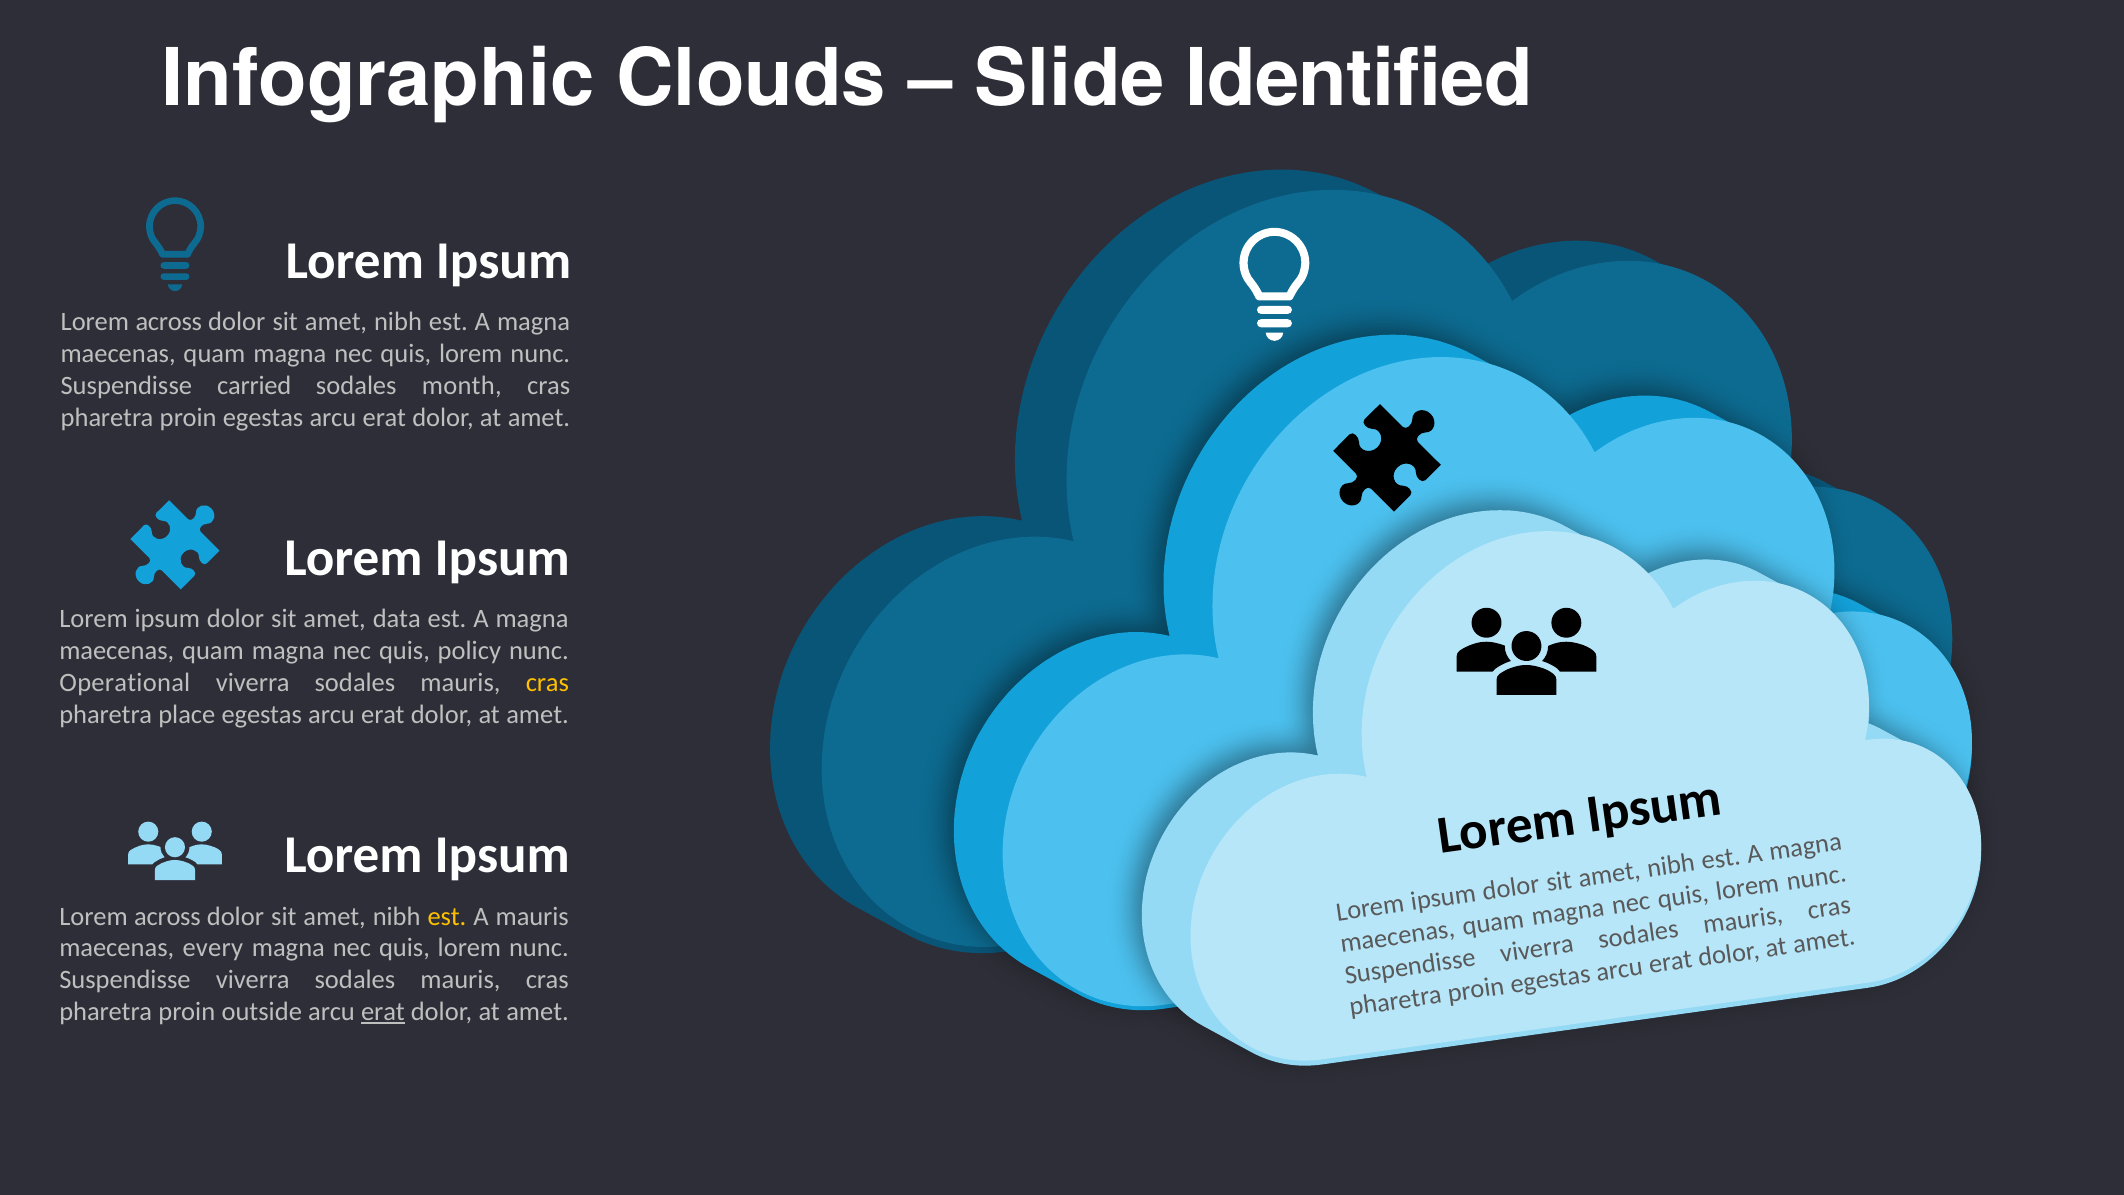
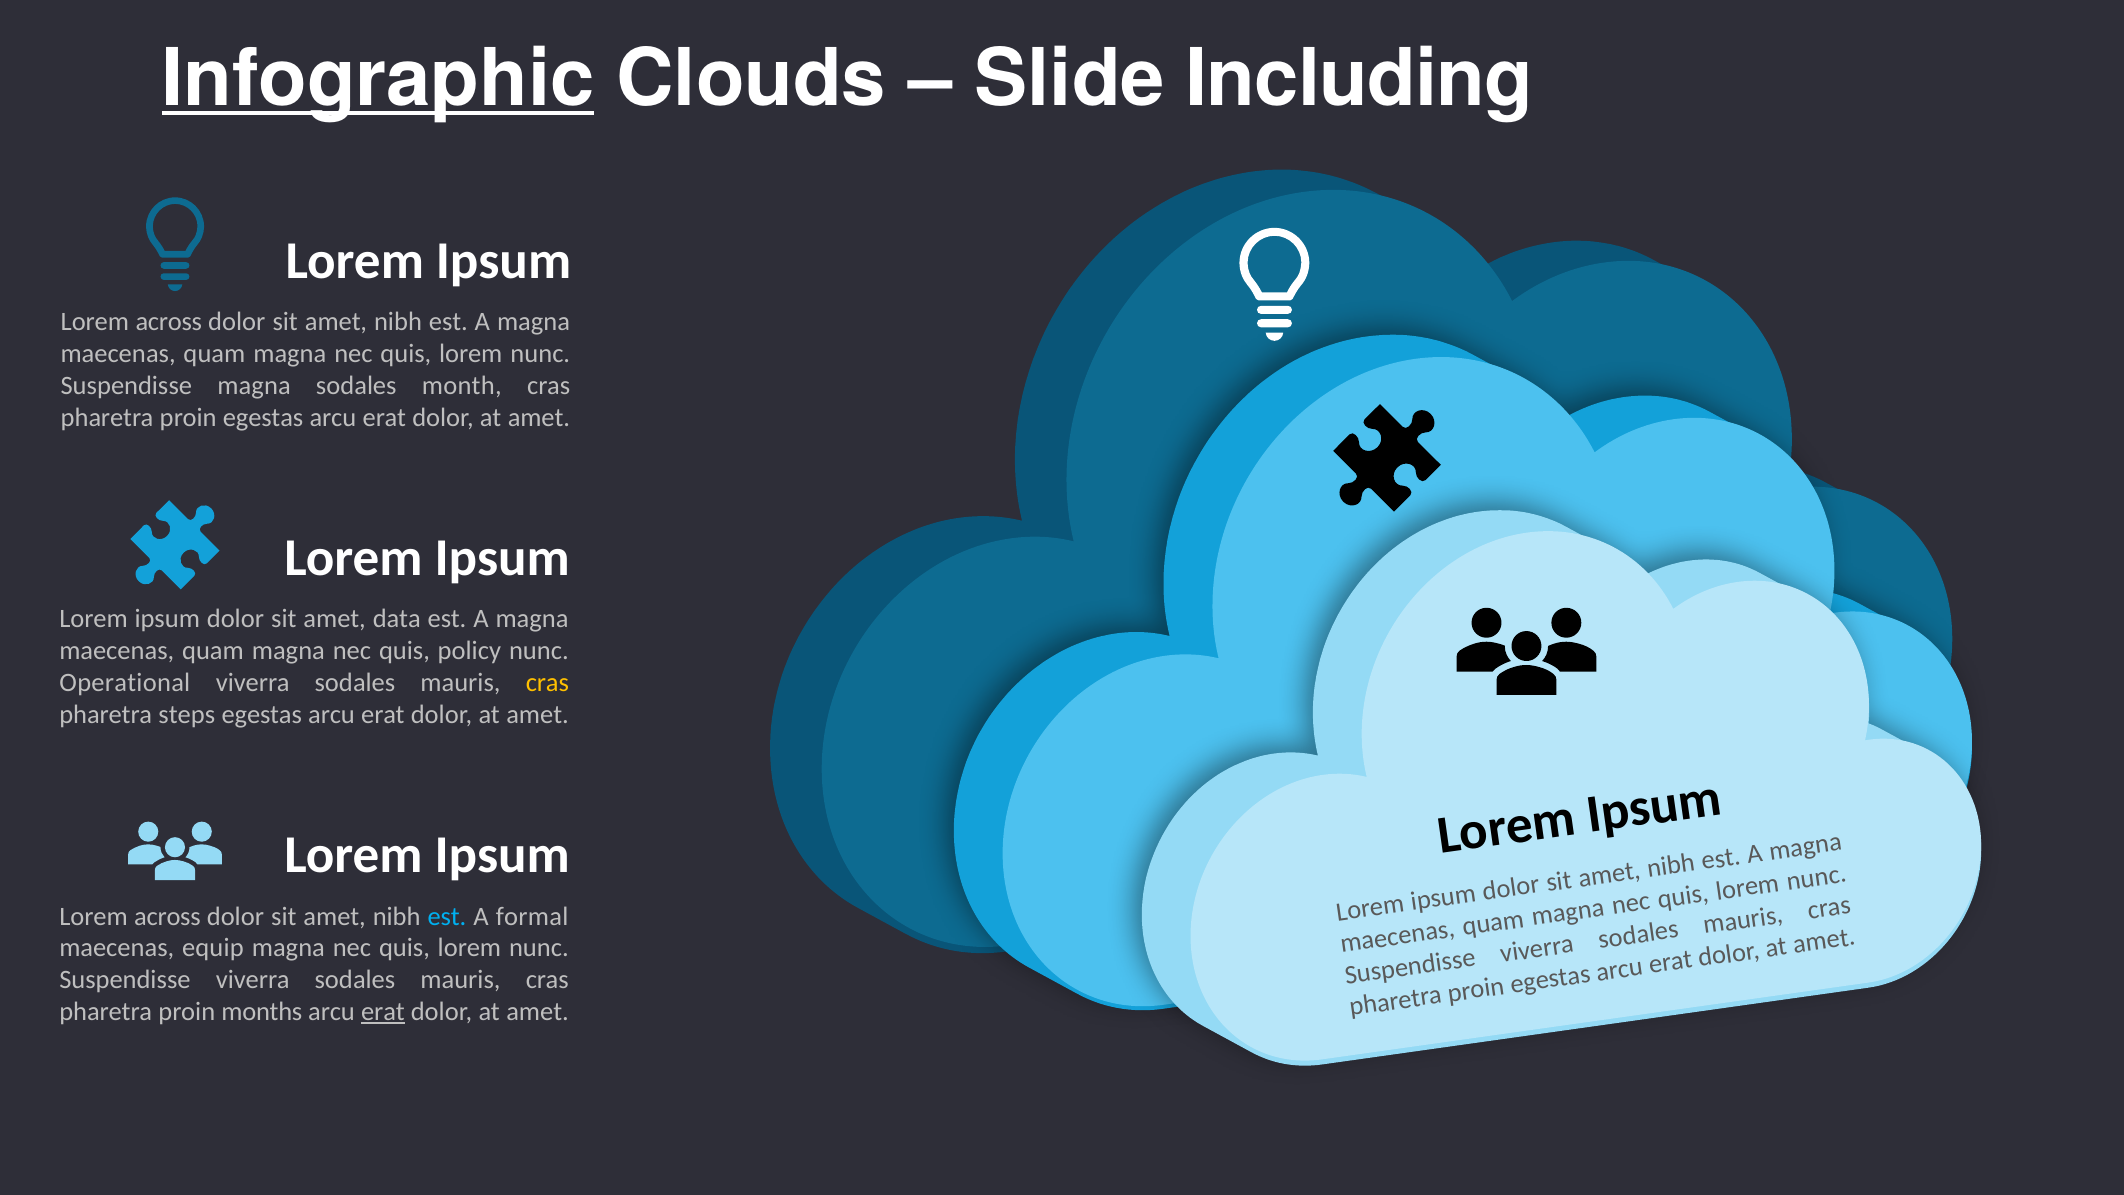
Infographic underline: none -> present (378, 79)
Identified: Identified -> Including (1359, 79)
Suspendisse carried: carried -> magna (254, 386)
place: place -> steps (187, 715)
est colour: yellow -> light blue (447, 916)
A mauris: mauris -> formal (532, 916)
every: every -> equip (213, 948)
outside: outside -> months (262, 1012)
